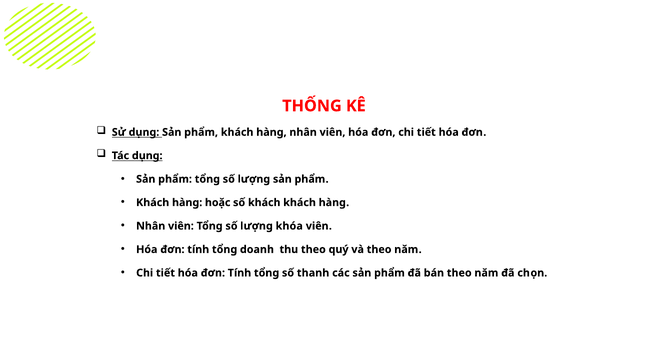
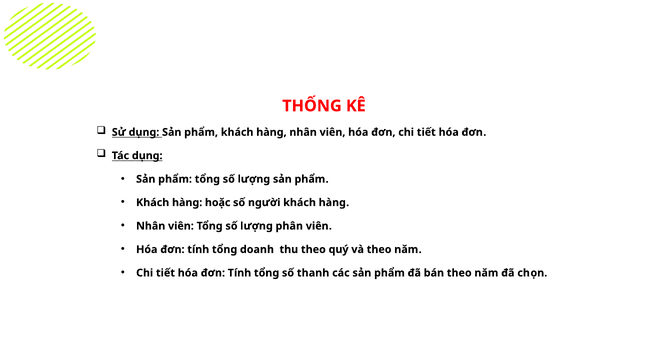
số khách: khách -> người (264, 203)
khóa: khóa -> phân (289, 226)
